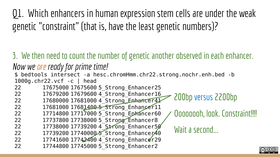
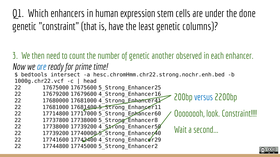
weak: weak -> done (247, 14)
numbers: numbers -> columns (200, 27)
are colour: orange -> blue (41, 67)
